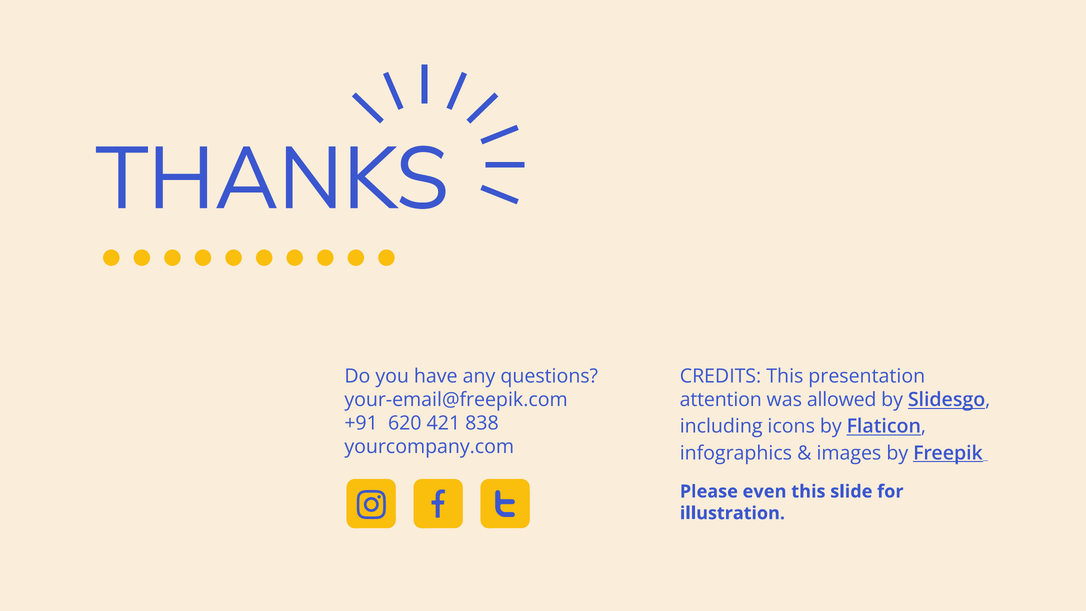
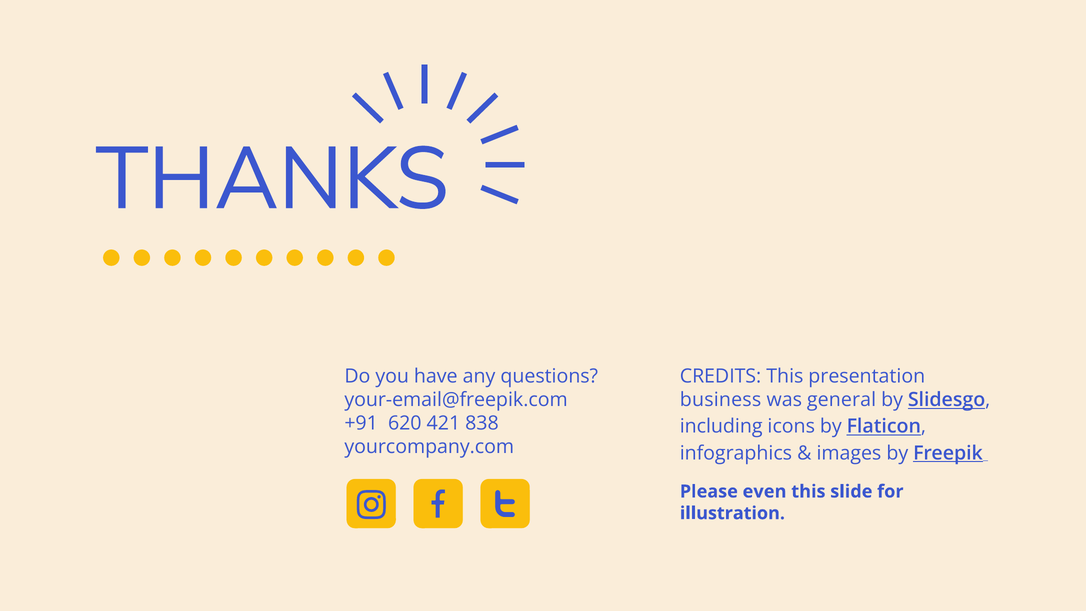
attention: attention -> business (721, 400)
allowed: allowed -> general (842, 400)
